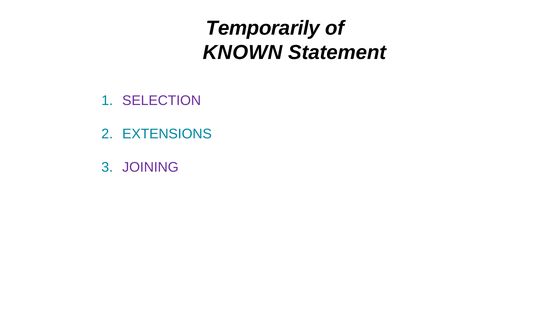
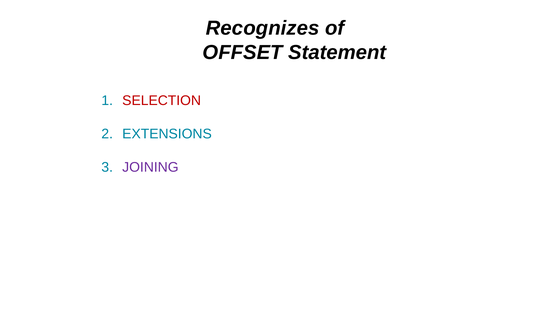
Temporarily: Temporarily -> Recognizes (263, 28)
KNOWN: KNOWN -> OFFSET (243, 53)
SELECTION colour: purple -> red (162, 101)
